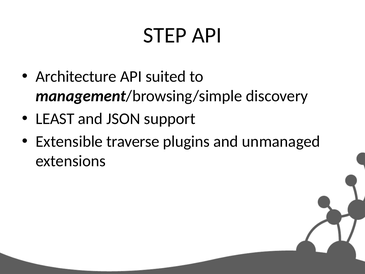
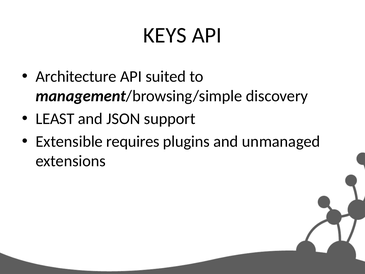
STEP: STEP -> KEYS (165, 35)
traverse: traverse -> requires (133, 141)
